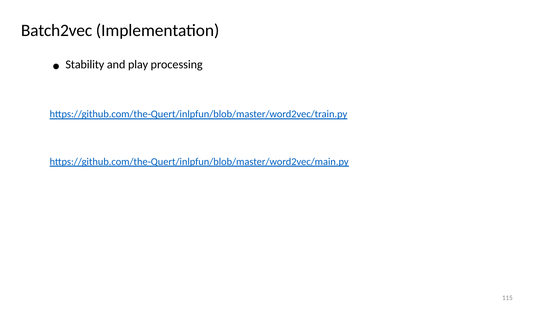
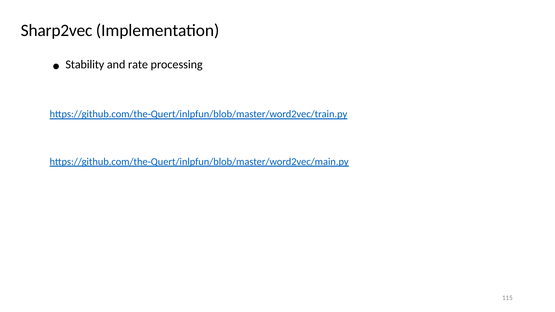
Batch2vec: Batch2vec -> Sharp2vec (57, 30)
play: play -> rate (138, 64)
